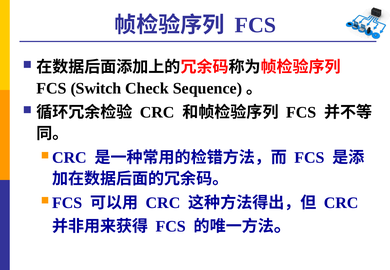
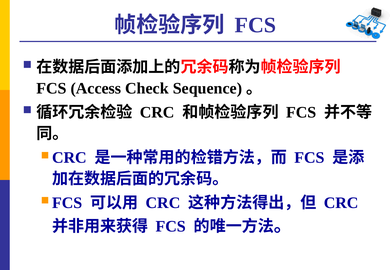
Switch: Switch -> Access (96, 88)
